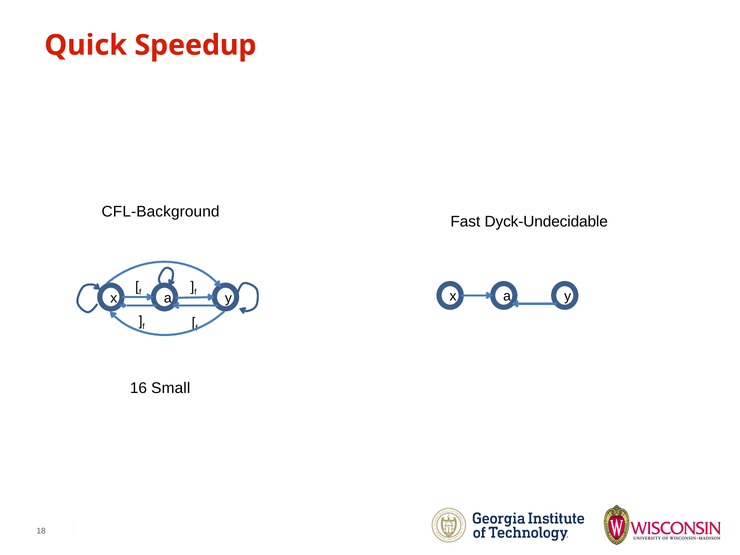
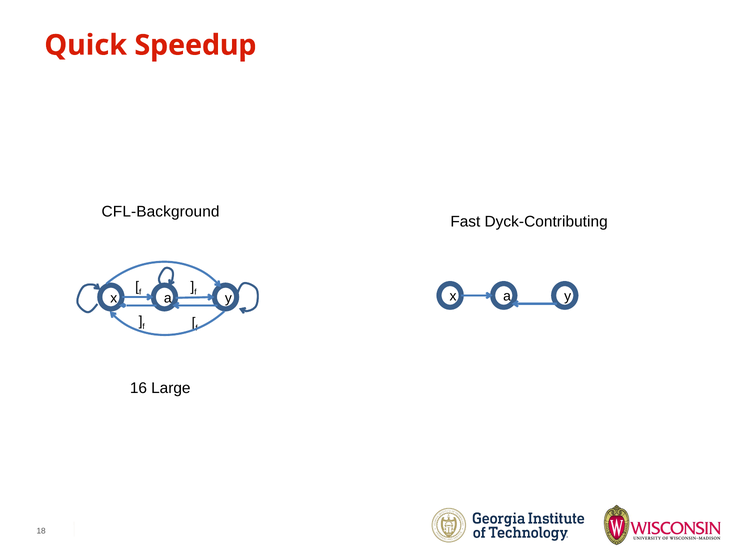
Dyck-Undecidable: Dyck-Undecidable -> Dyck-Contributing (546, 222)
Small: Small -> Large (171, 388)
